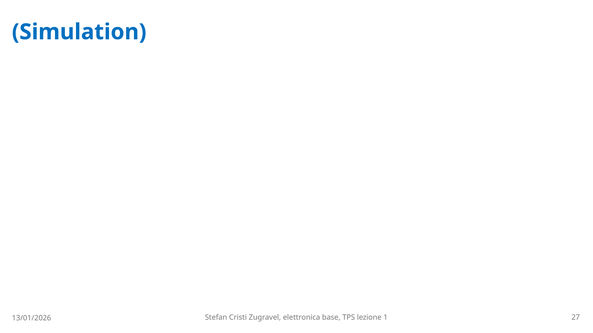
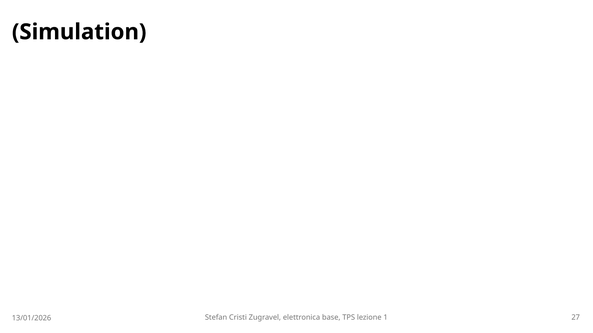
Simulation colour: blue -> black (79, 32)
